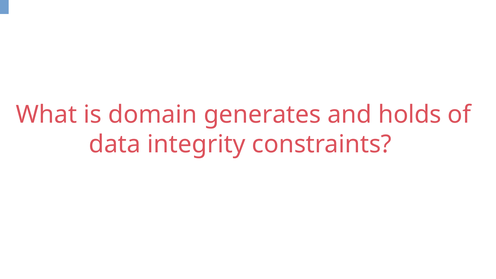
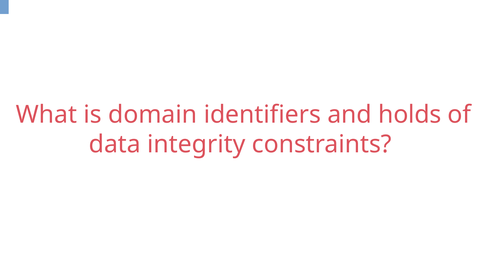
generates: generates -> identifiers (262, 115)
